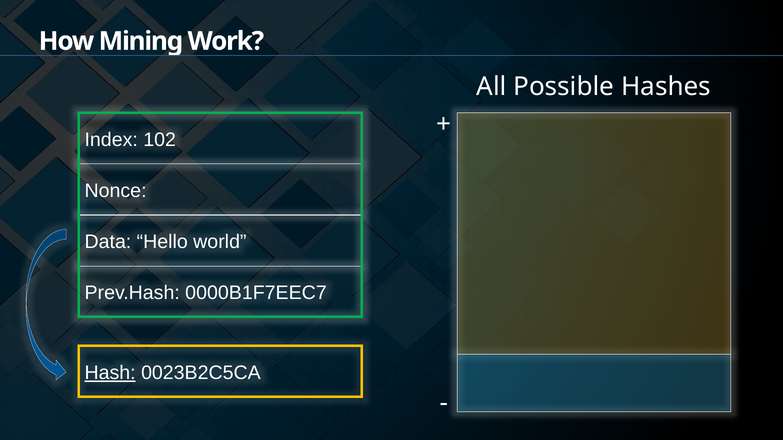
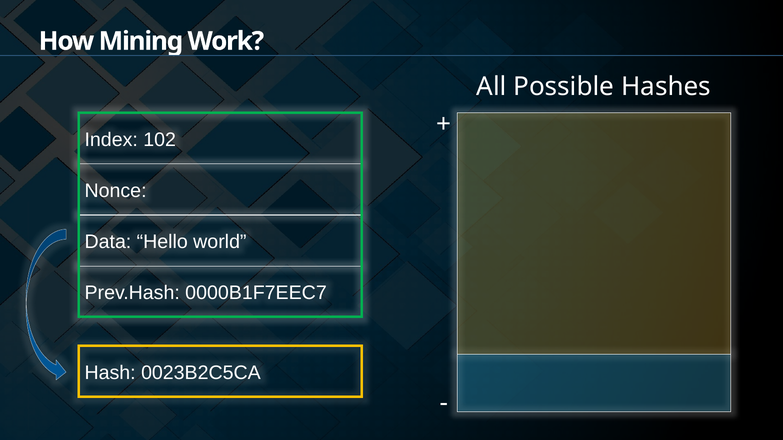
Hash underline: present -> none (110, 373)
